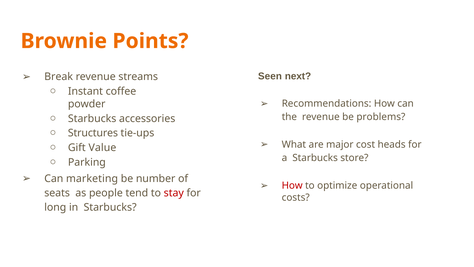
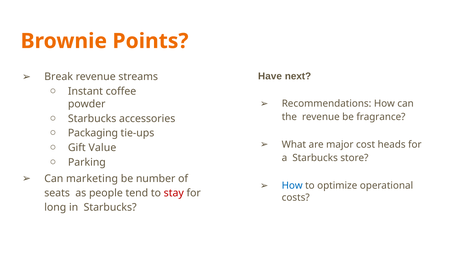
Seen: Seen -> Have (270, 76)
problems: problems -> fragrance (381, 117)
Structures: Structures -> Packaging (93, 133)
How colour: red -> blue (292, 185)
